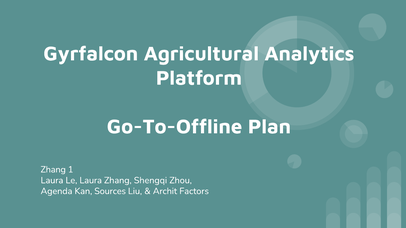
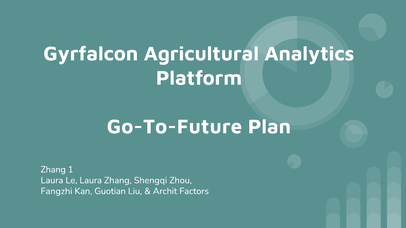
Go-To-Offline: Go-To-Offline -> Go-To-Future (174, 127)
Agenda: Agenda -> Fangzhi (56, 191)
Sources: Sources -> Guotian (110, 191)
